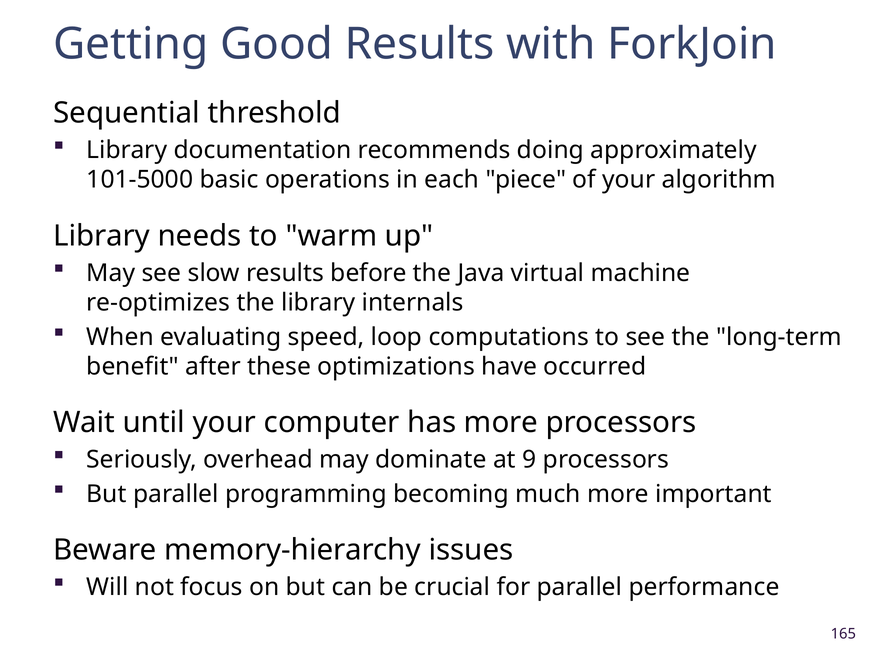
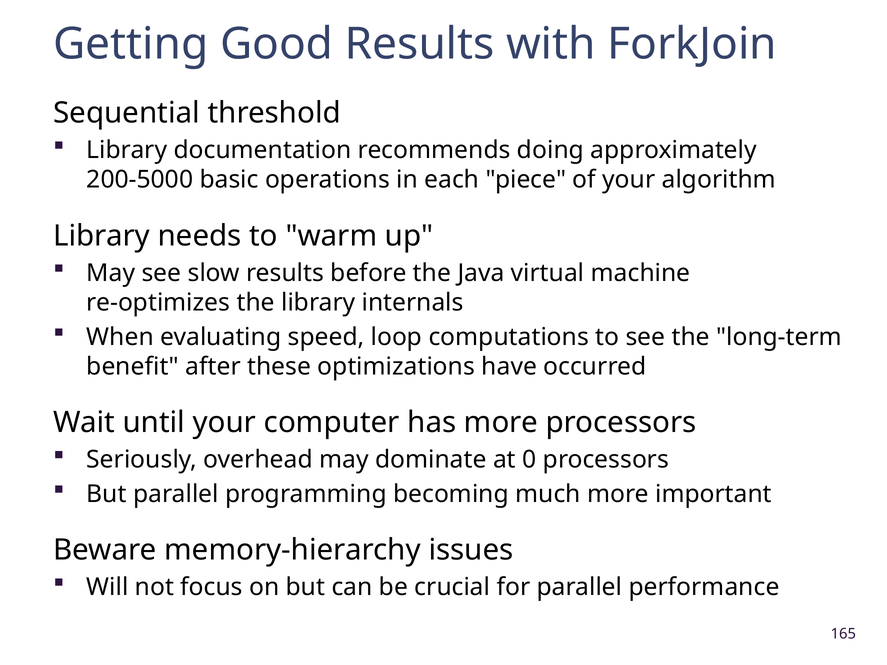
101-5000: 101-5000 -> 200-5000 (140, 180)
9: 9 -> 0 (529, 460)
